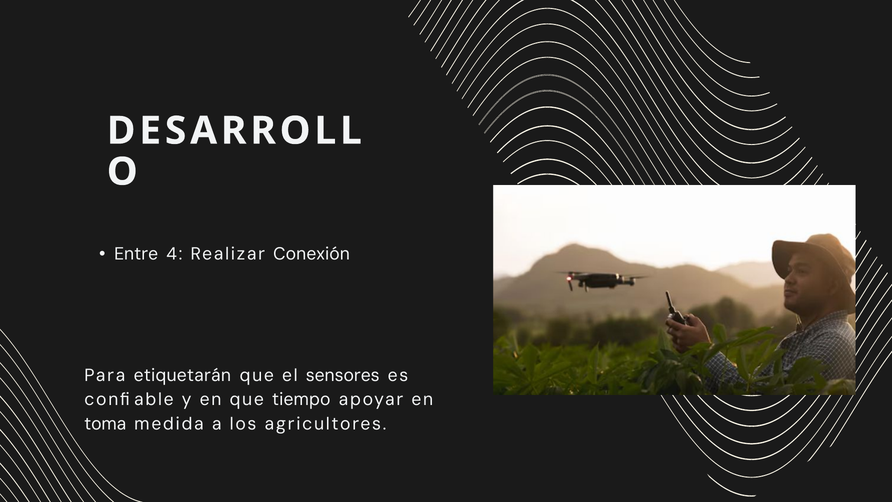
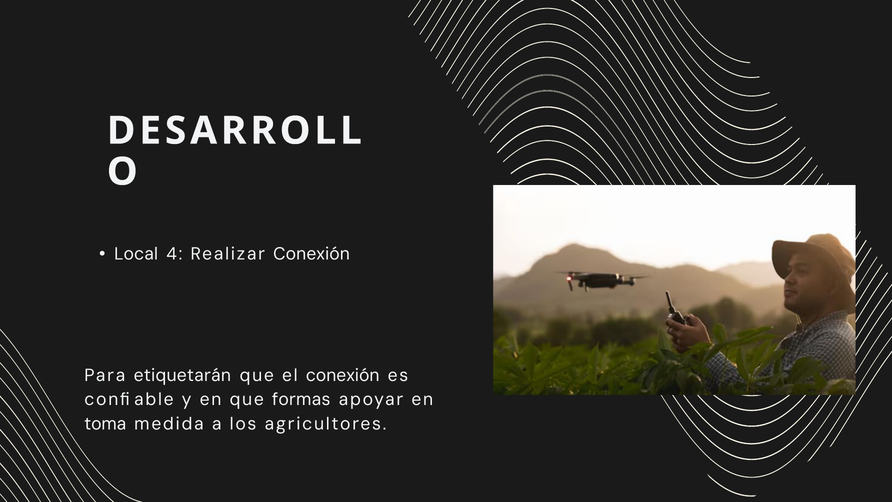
Entre: Entre -> Local (136, 254)
el sensores: sensores -> conexión (343, 375)
tiempo: tiempo -> formas (301, 399)
